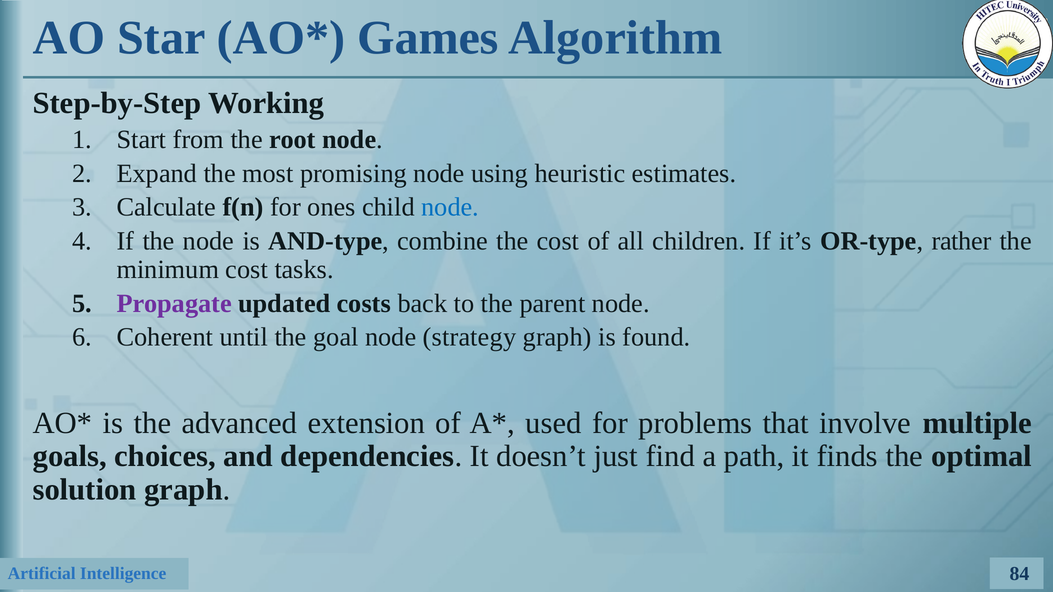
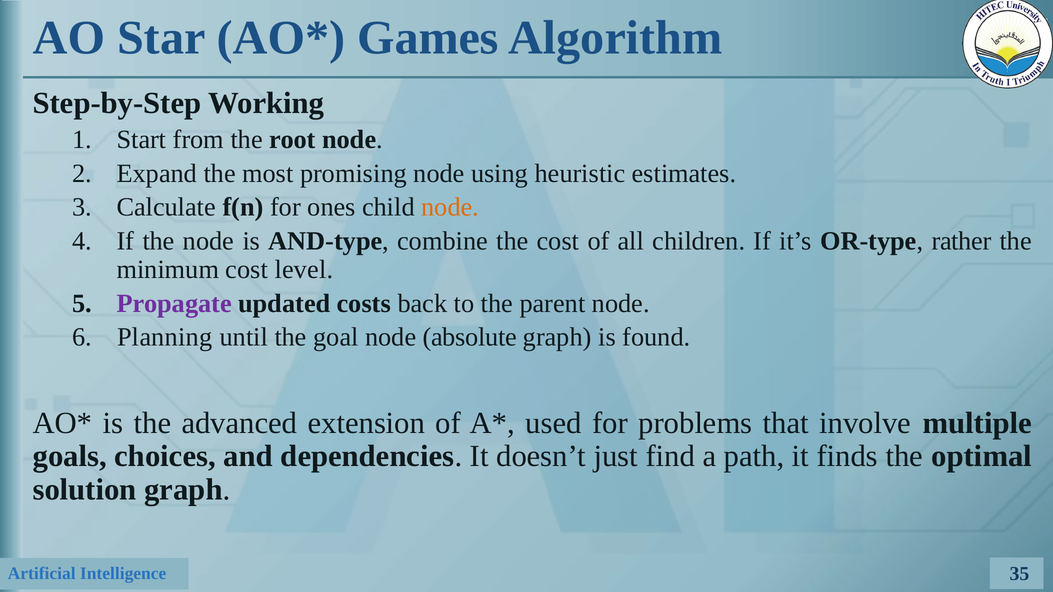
node colour: blue -> orange (450, 207)
tasks: tasks -> level (304, 270)
Coherent: Coherent -> Planning (165, 337)
strategy: strategy -> absolute (470, 337)
84: 84 -> 35 (1019, 574)
